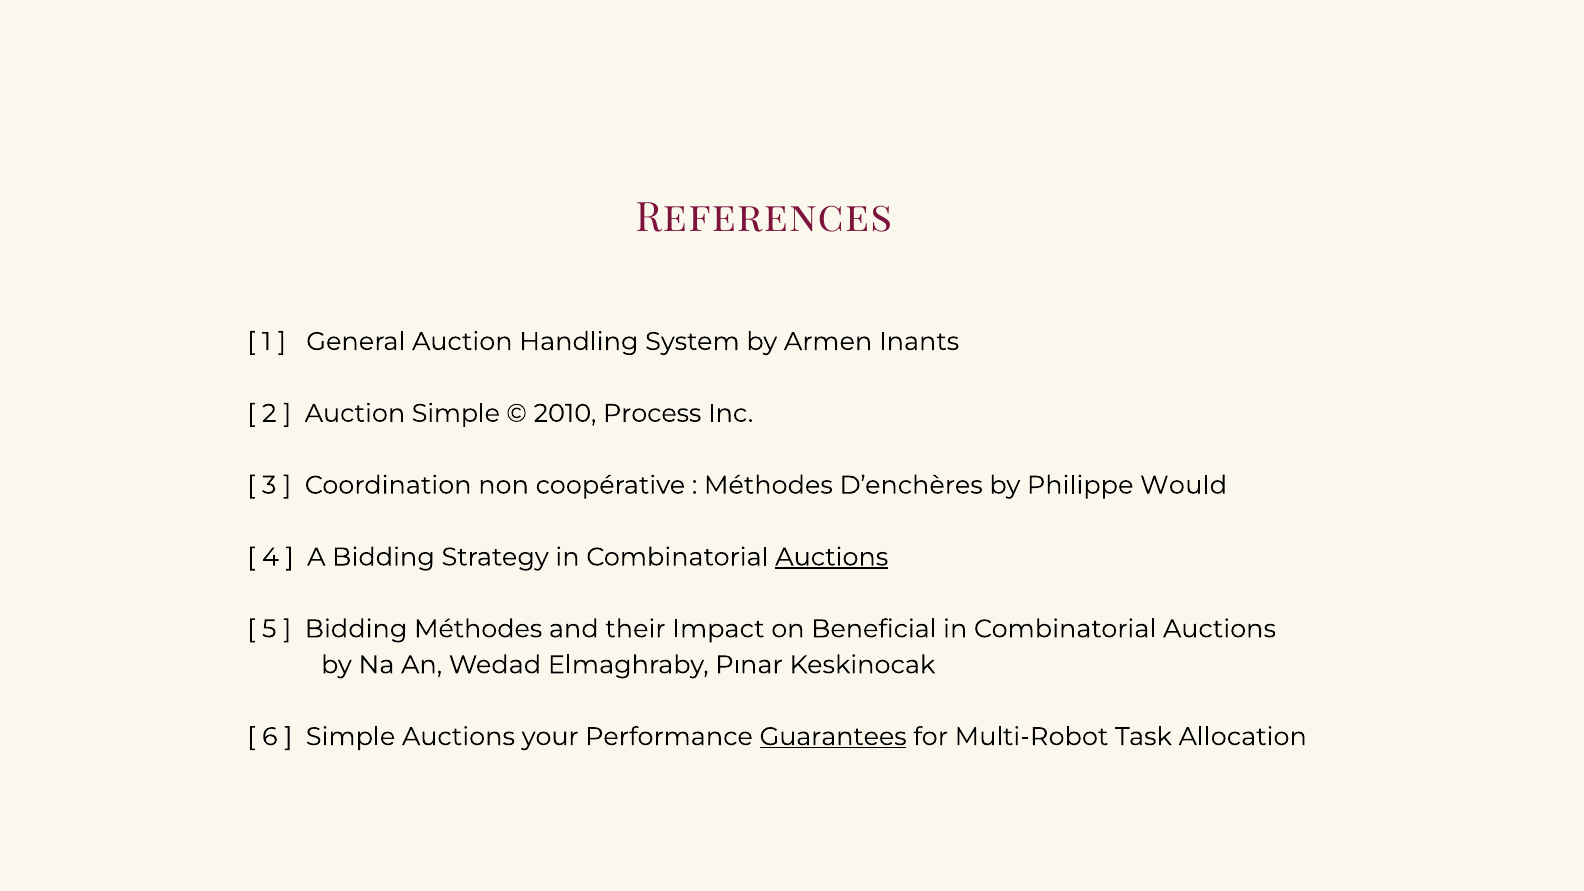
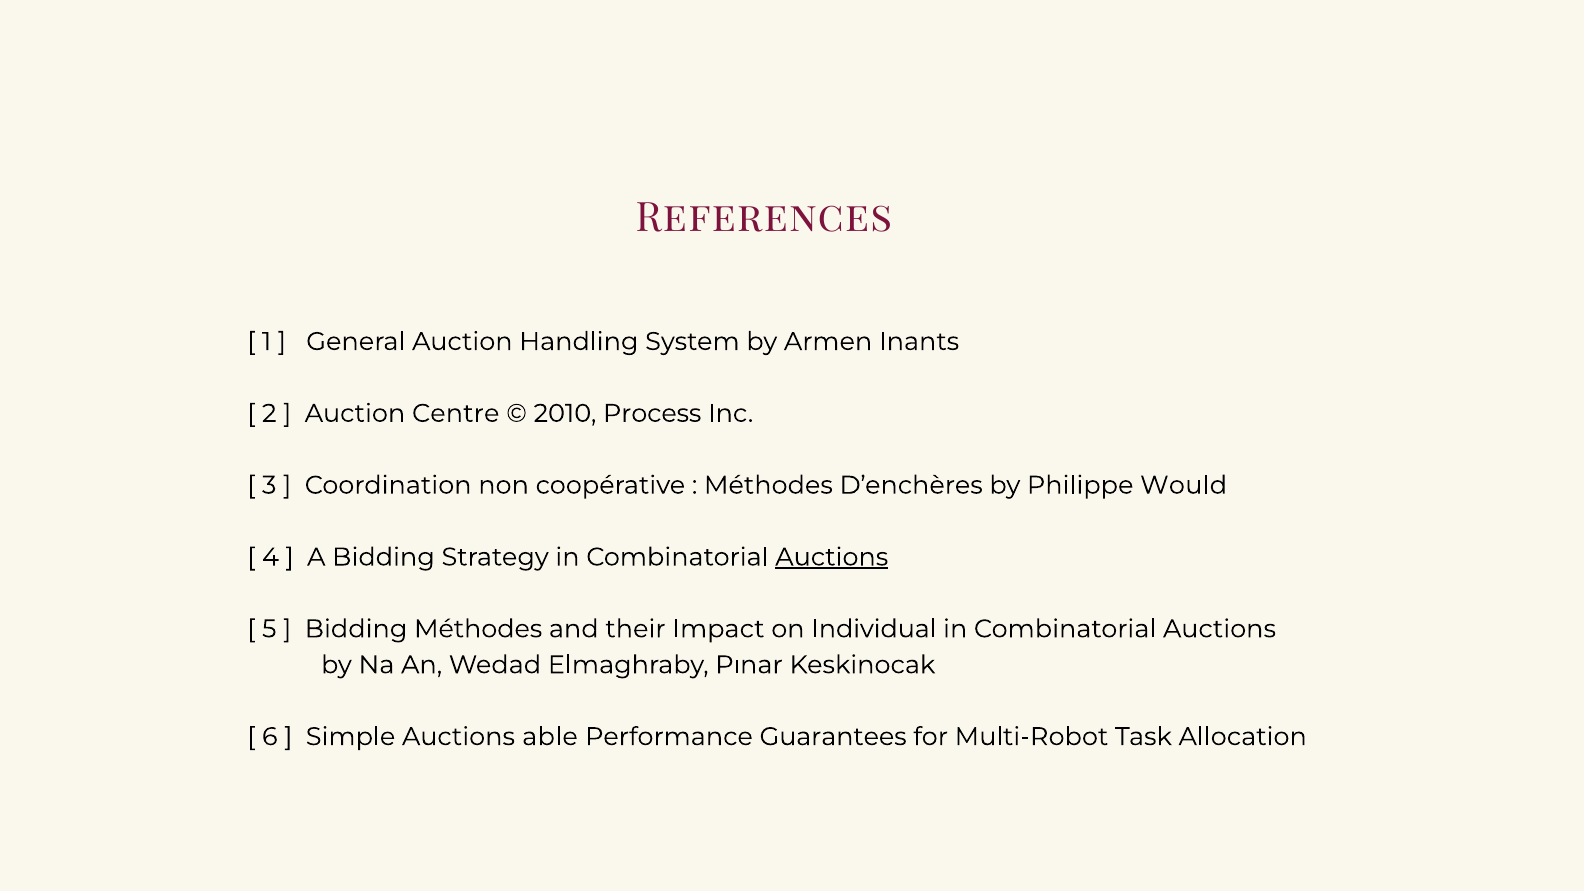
Auction Simple: Simple -> Centre (456, 413)
Beneficial: Beneficial -> Individual (874, 629)
your: your -> able (550, 737)
Guarantees underline: present -> none (833, 737)
